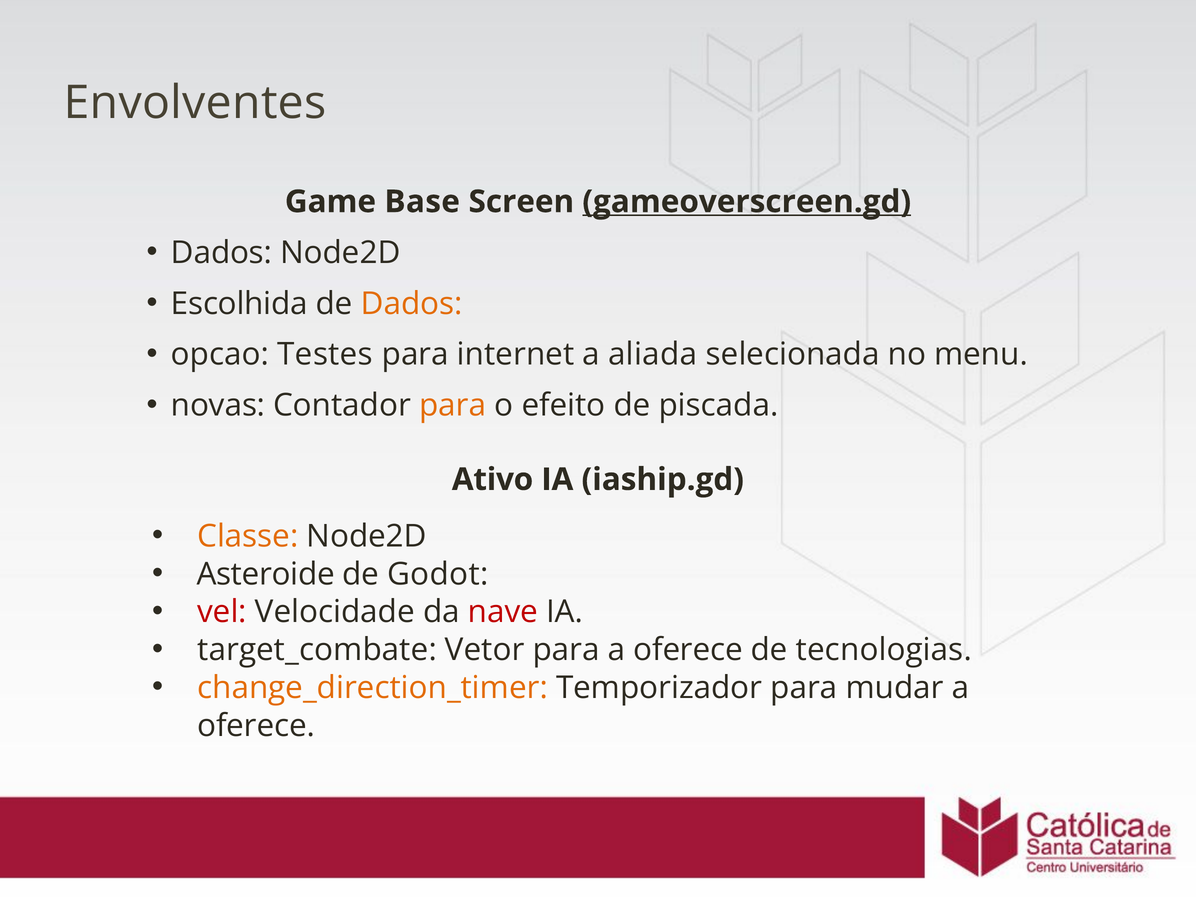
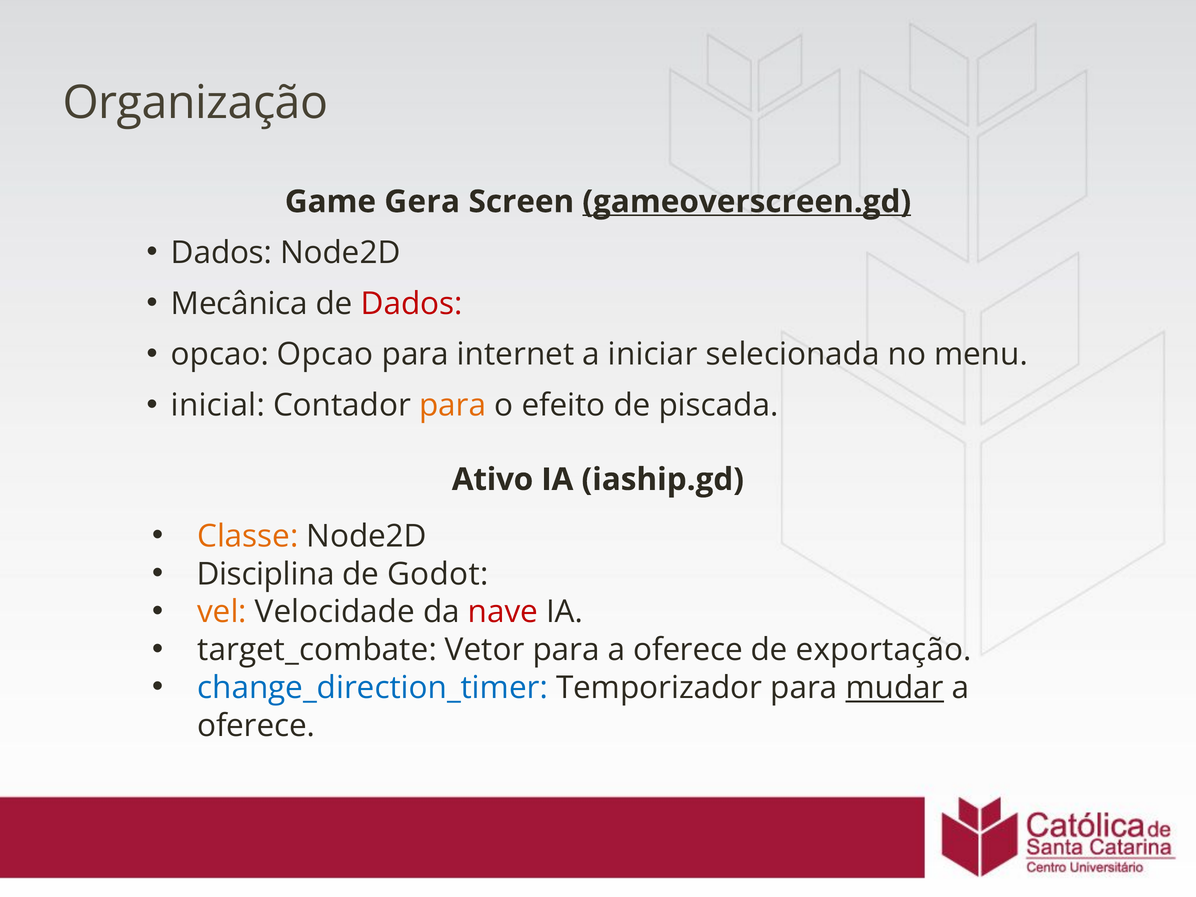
Envolventes: Envolventes -> Organização (196, 103)
Base: Base -> Gera (422, 202)
Escolhida: Escolhida -> Mecânica (239, 304)
Dados colour: orange -> red (412, 304)
opcao Testes: Testes -> Opcao (325, 355)
aliada: aliada -> iniciar (653, 355)
novas: novas -> inicial (218, 406)
Asteroide: Asteroide -> Disciplina (266, 574)
vel colour: red -> orange (222, 612)
tecnologias: tecnologias -> exportação (884, 650)
change_direction_timer colour: orange -> blue (373, 688)
mudar underline: none -> present (895, 688)
